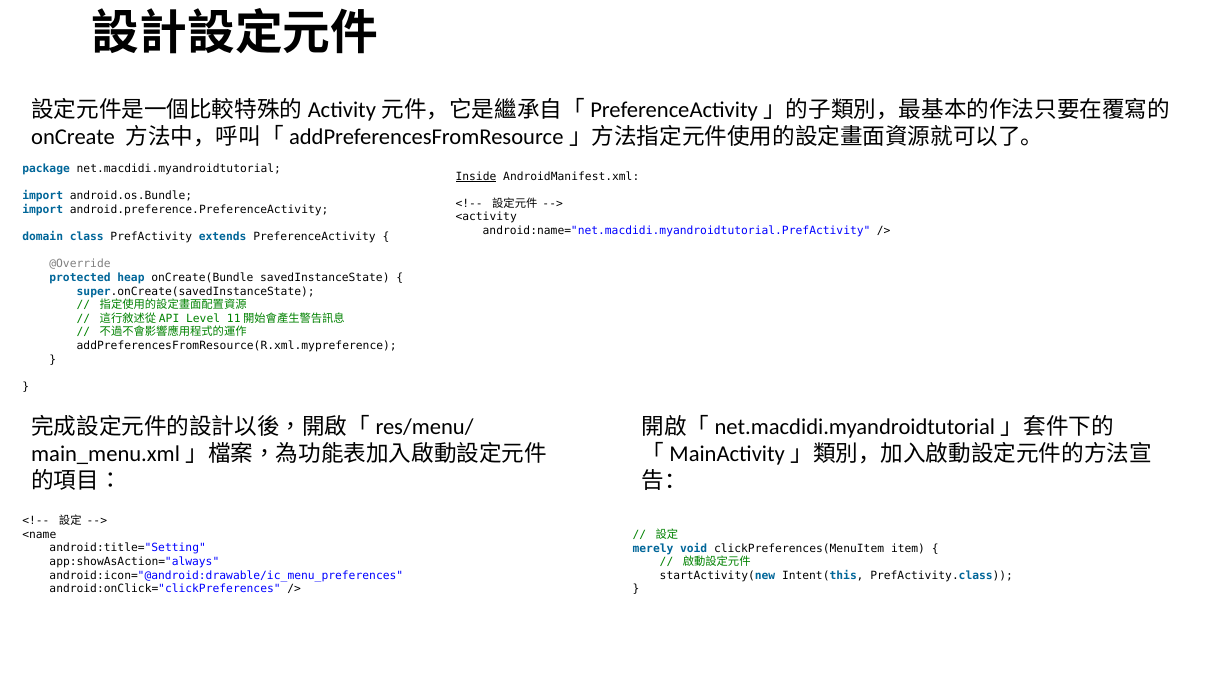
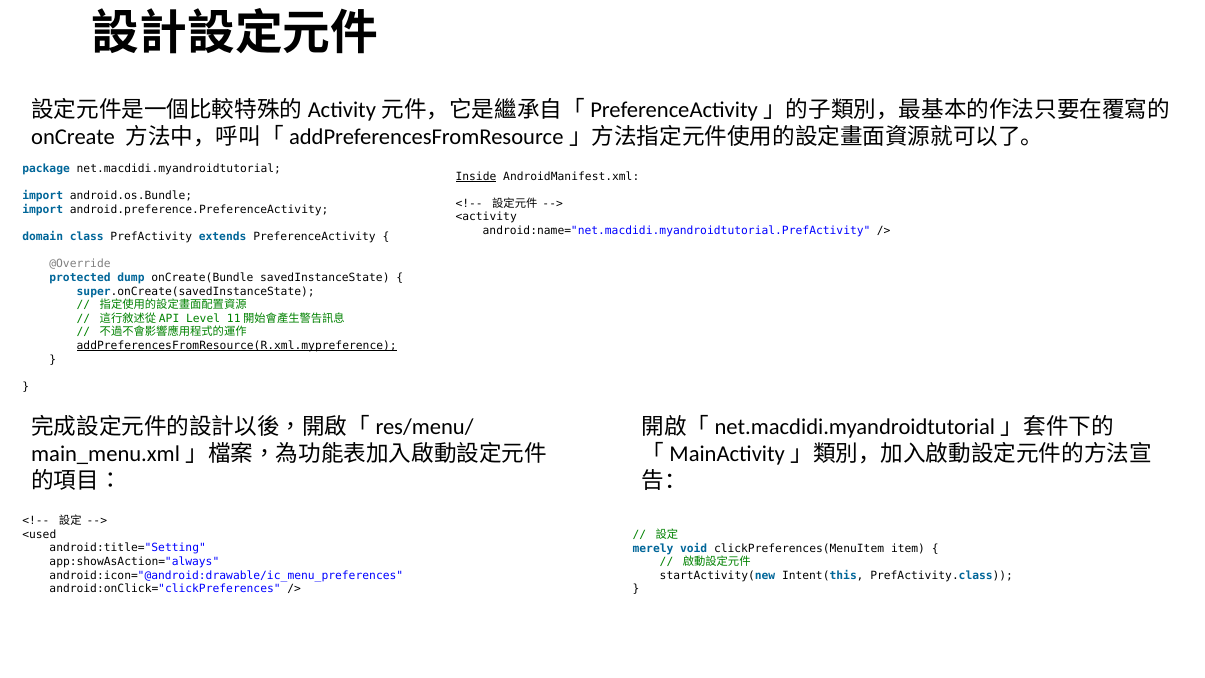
heap: heap -> dump (131, 278)
addPreferencesFromResource(R.xml.mypreference underline: none -> present (237, 346)
<name: <name -> <used (39, 534)
